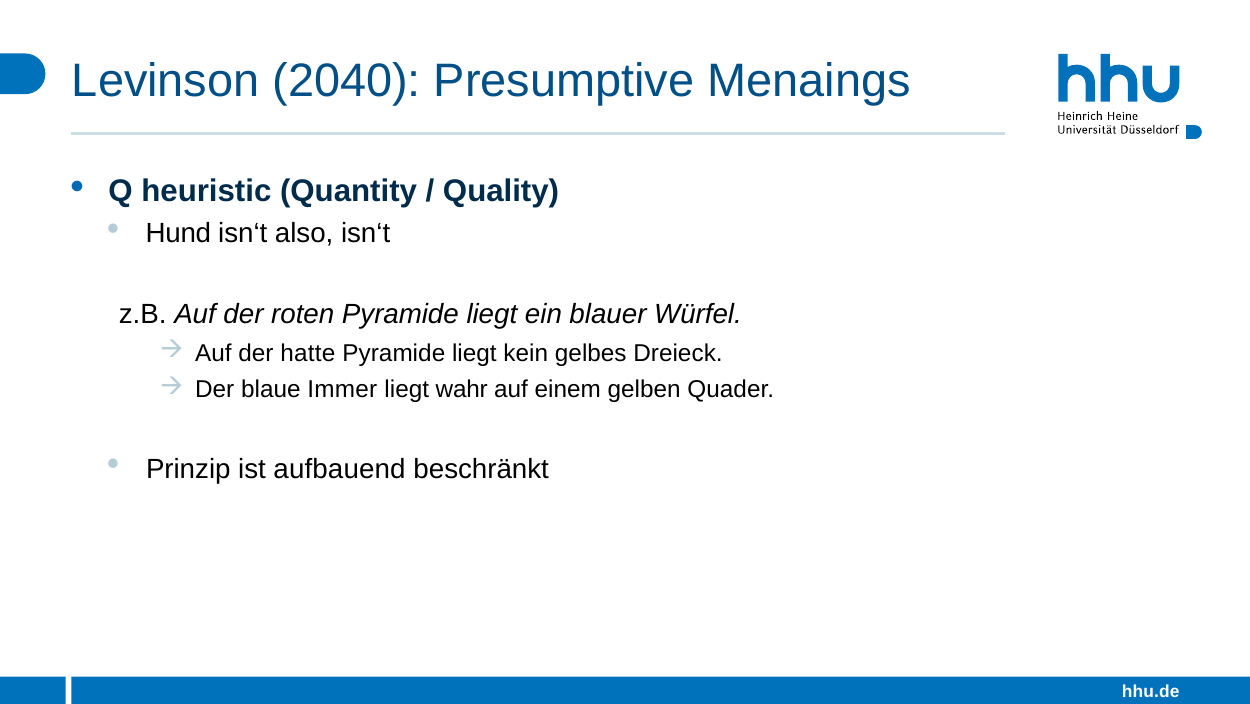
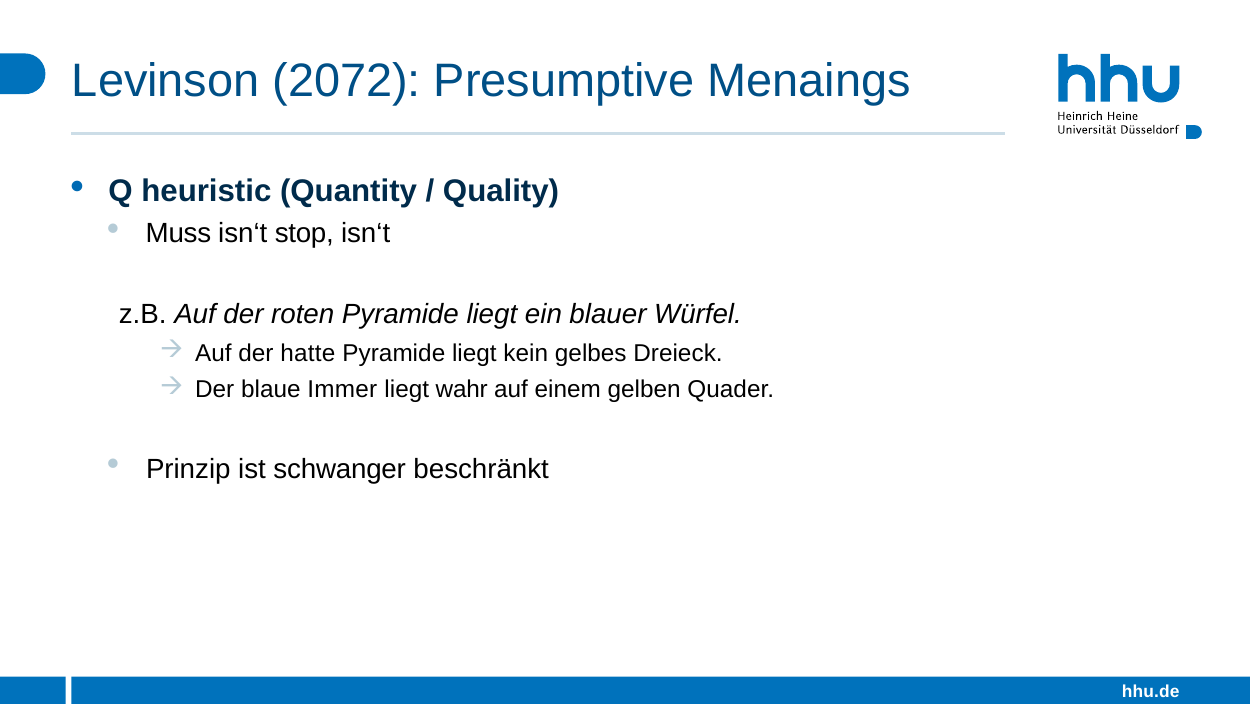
2040: 2040 -> 2072 (347, 81)
Hund: Hund -> Muss (178, 234)
also: also -> stop (304, 234)
aufbauend: aufbauend -> schwanger (340, 469)
